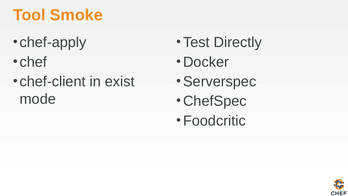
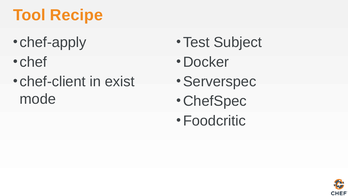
Smoke: Smoke -> Recipe (76, 15)
Directly: Directly -> Subject (238, 42)
